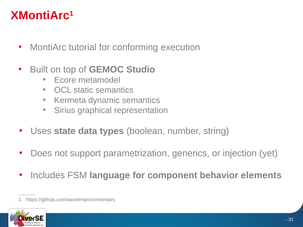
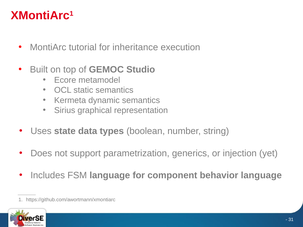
conforming: conforming -> inheritance (135, 47)
behavior elements: elements -> language (261, 176)
